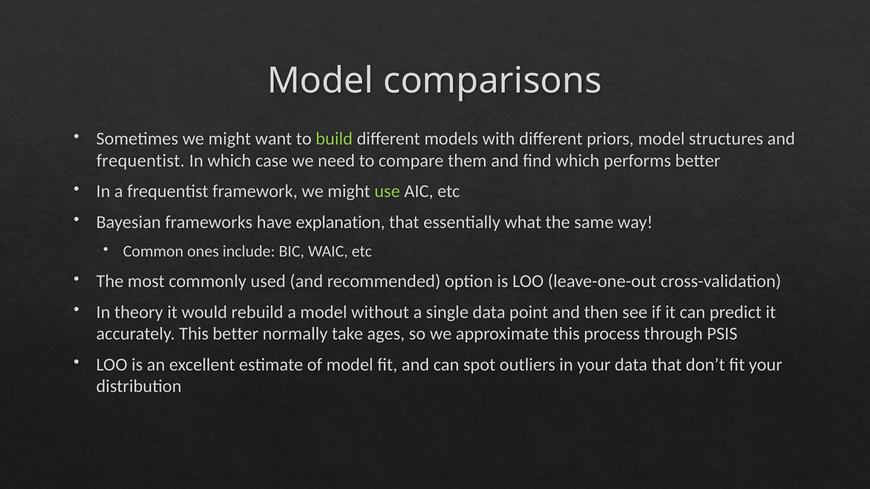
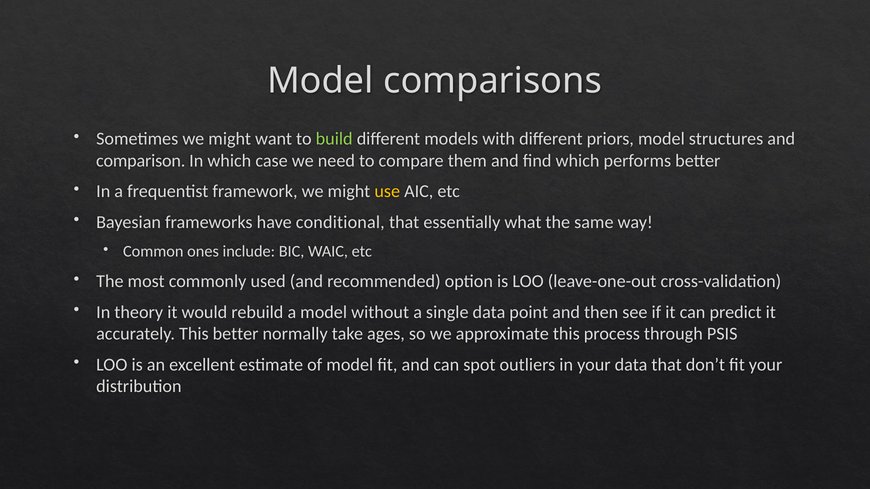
frequentist: frequentist -> comparison (141, 161)
use colour: light green -> yellow (387, 192)
explanation: explanation -> conditional (340, 222)
